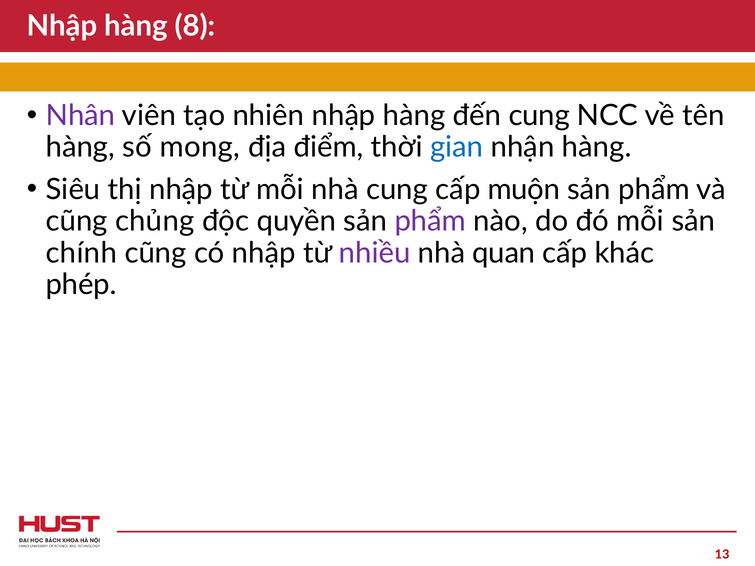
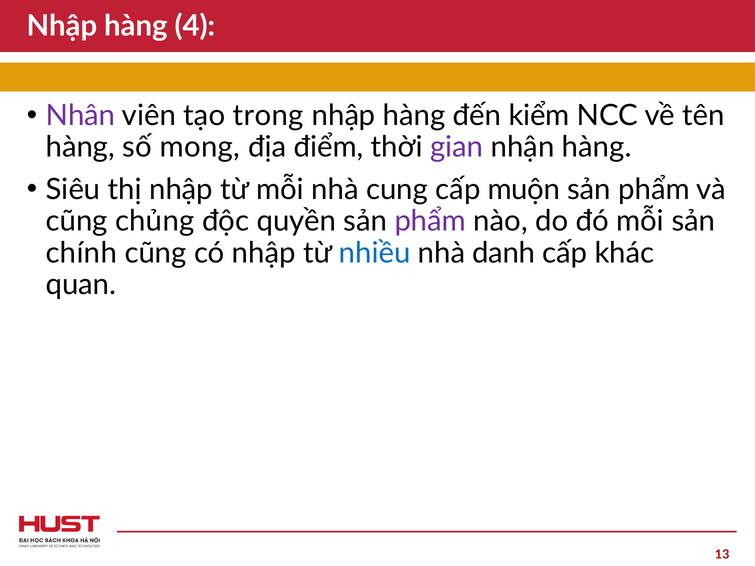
8: 8 -> 4 (195, 26)
nhiên: nhiên -> trong (268, 116)
đến cung: cung -> kiểm (539, 116)
gian colour: blue -> purple (457, 147)
nhiều colour: purple -> blue (375, 253)
quan: quan -> danh (504, 253)
phép: phép -> quan (81, 285)
